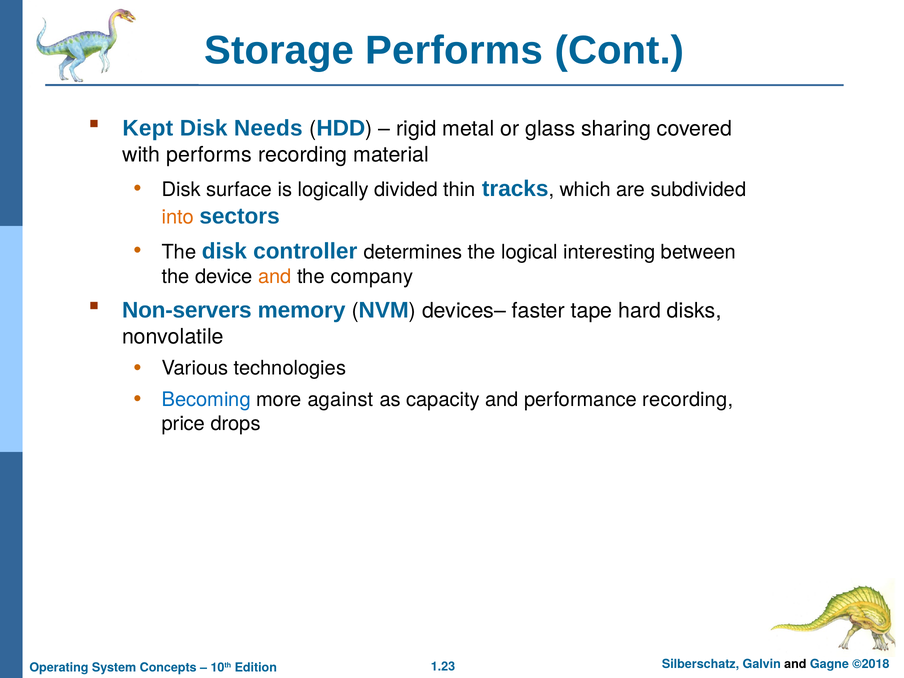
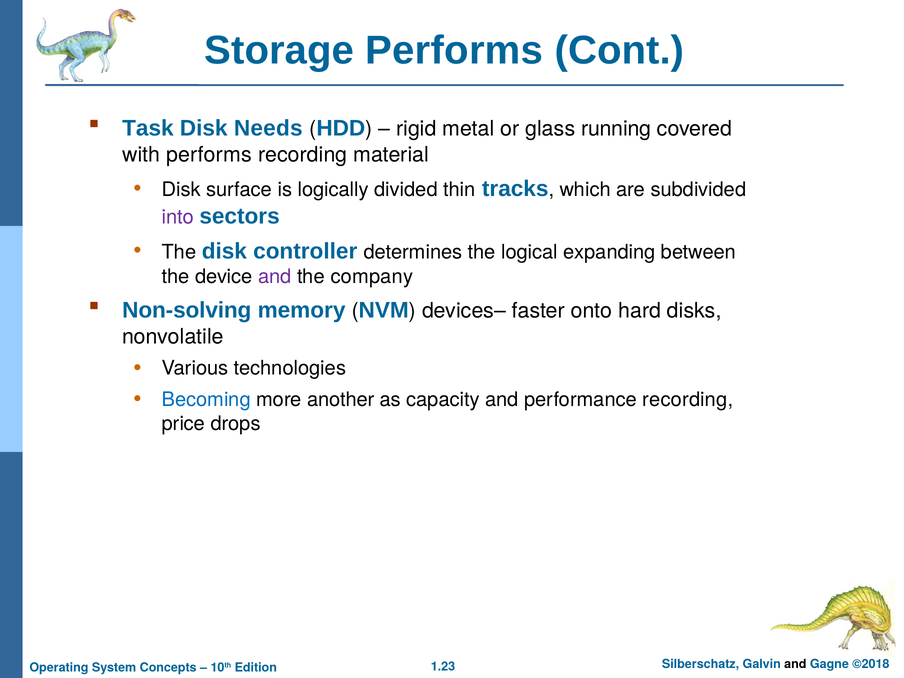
Kept: Kept -> Task (148, 128)
sharing: sharing -> running (616, 129)
into colour: orange -> purple (178, 217)
interesting: interesting -> expanding (609, 252)
and colour: orange -> purple (275, 277)
Non-servers: Non-servers -> Non-solving (187, 310)
tape: tape -> onto (592, 311)
against: against -> another (341, 399)
